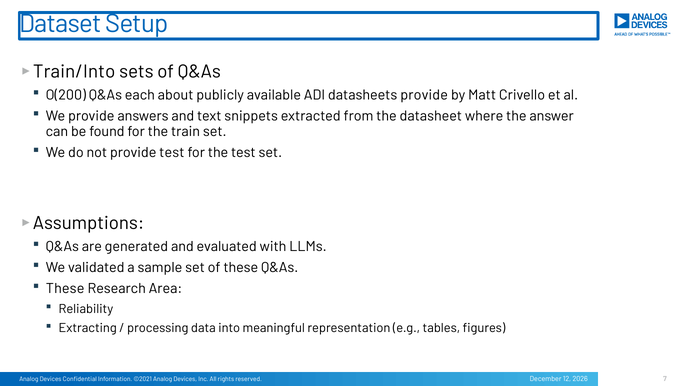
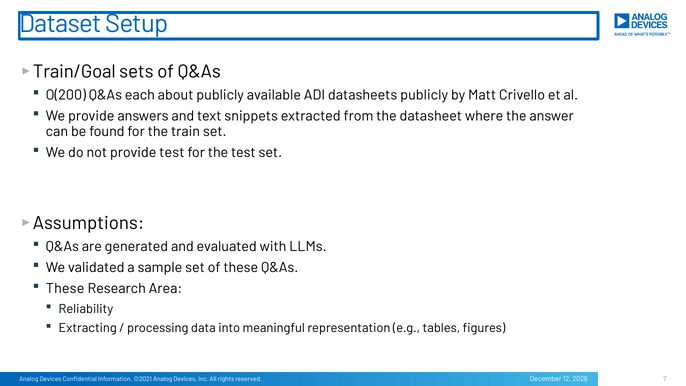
Train/Into: Train/Into -> Train/Goal (74, 71)
datasheets provide: provide -> publicly (424, 95)
